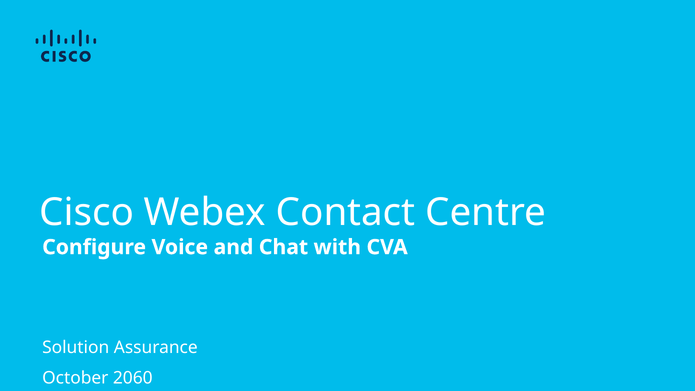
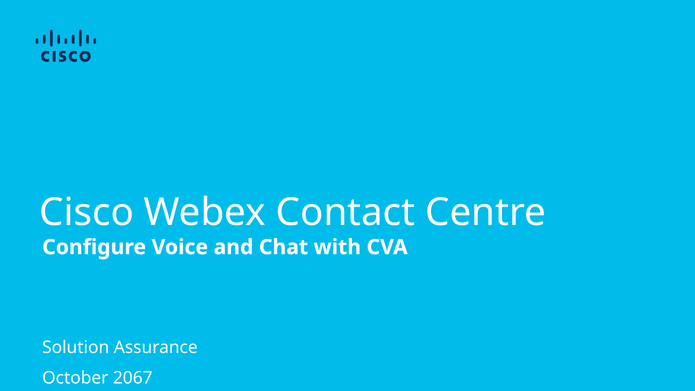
2060: 2060 -> 2067 (133, 378)
